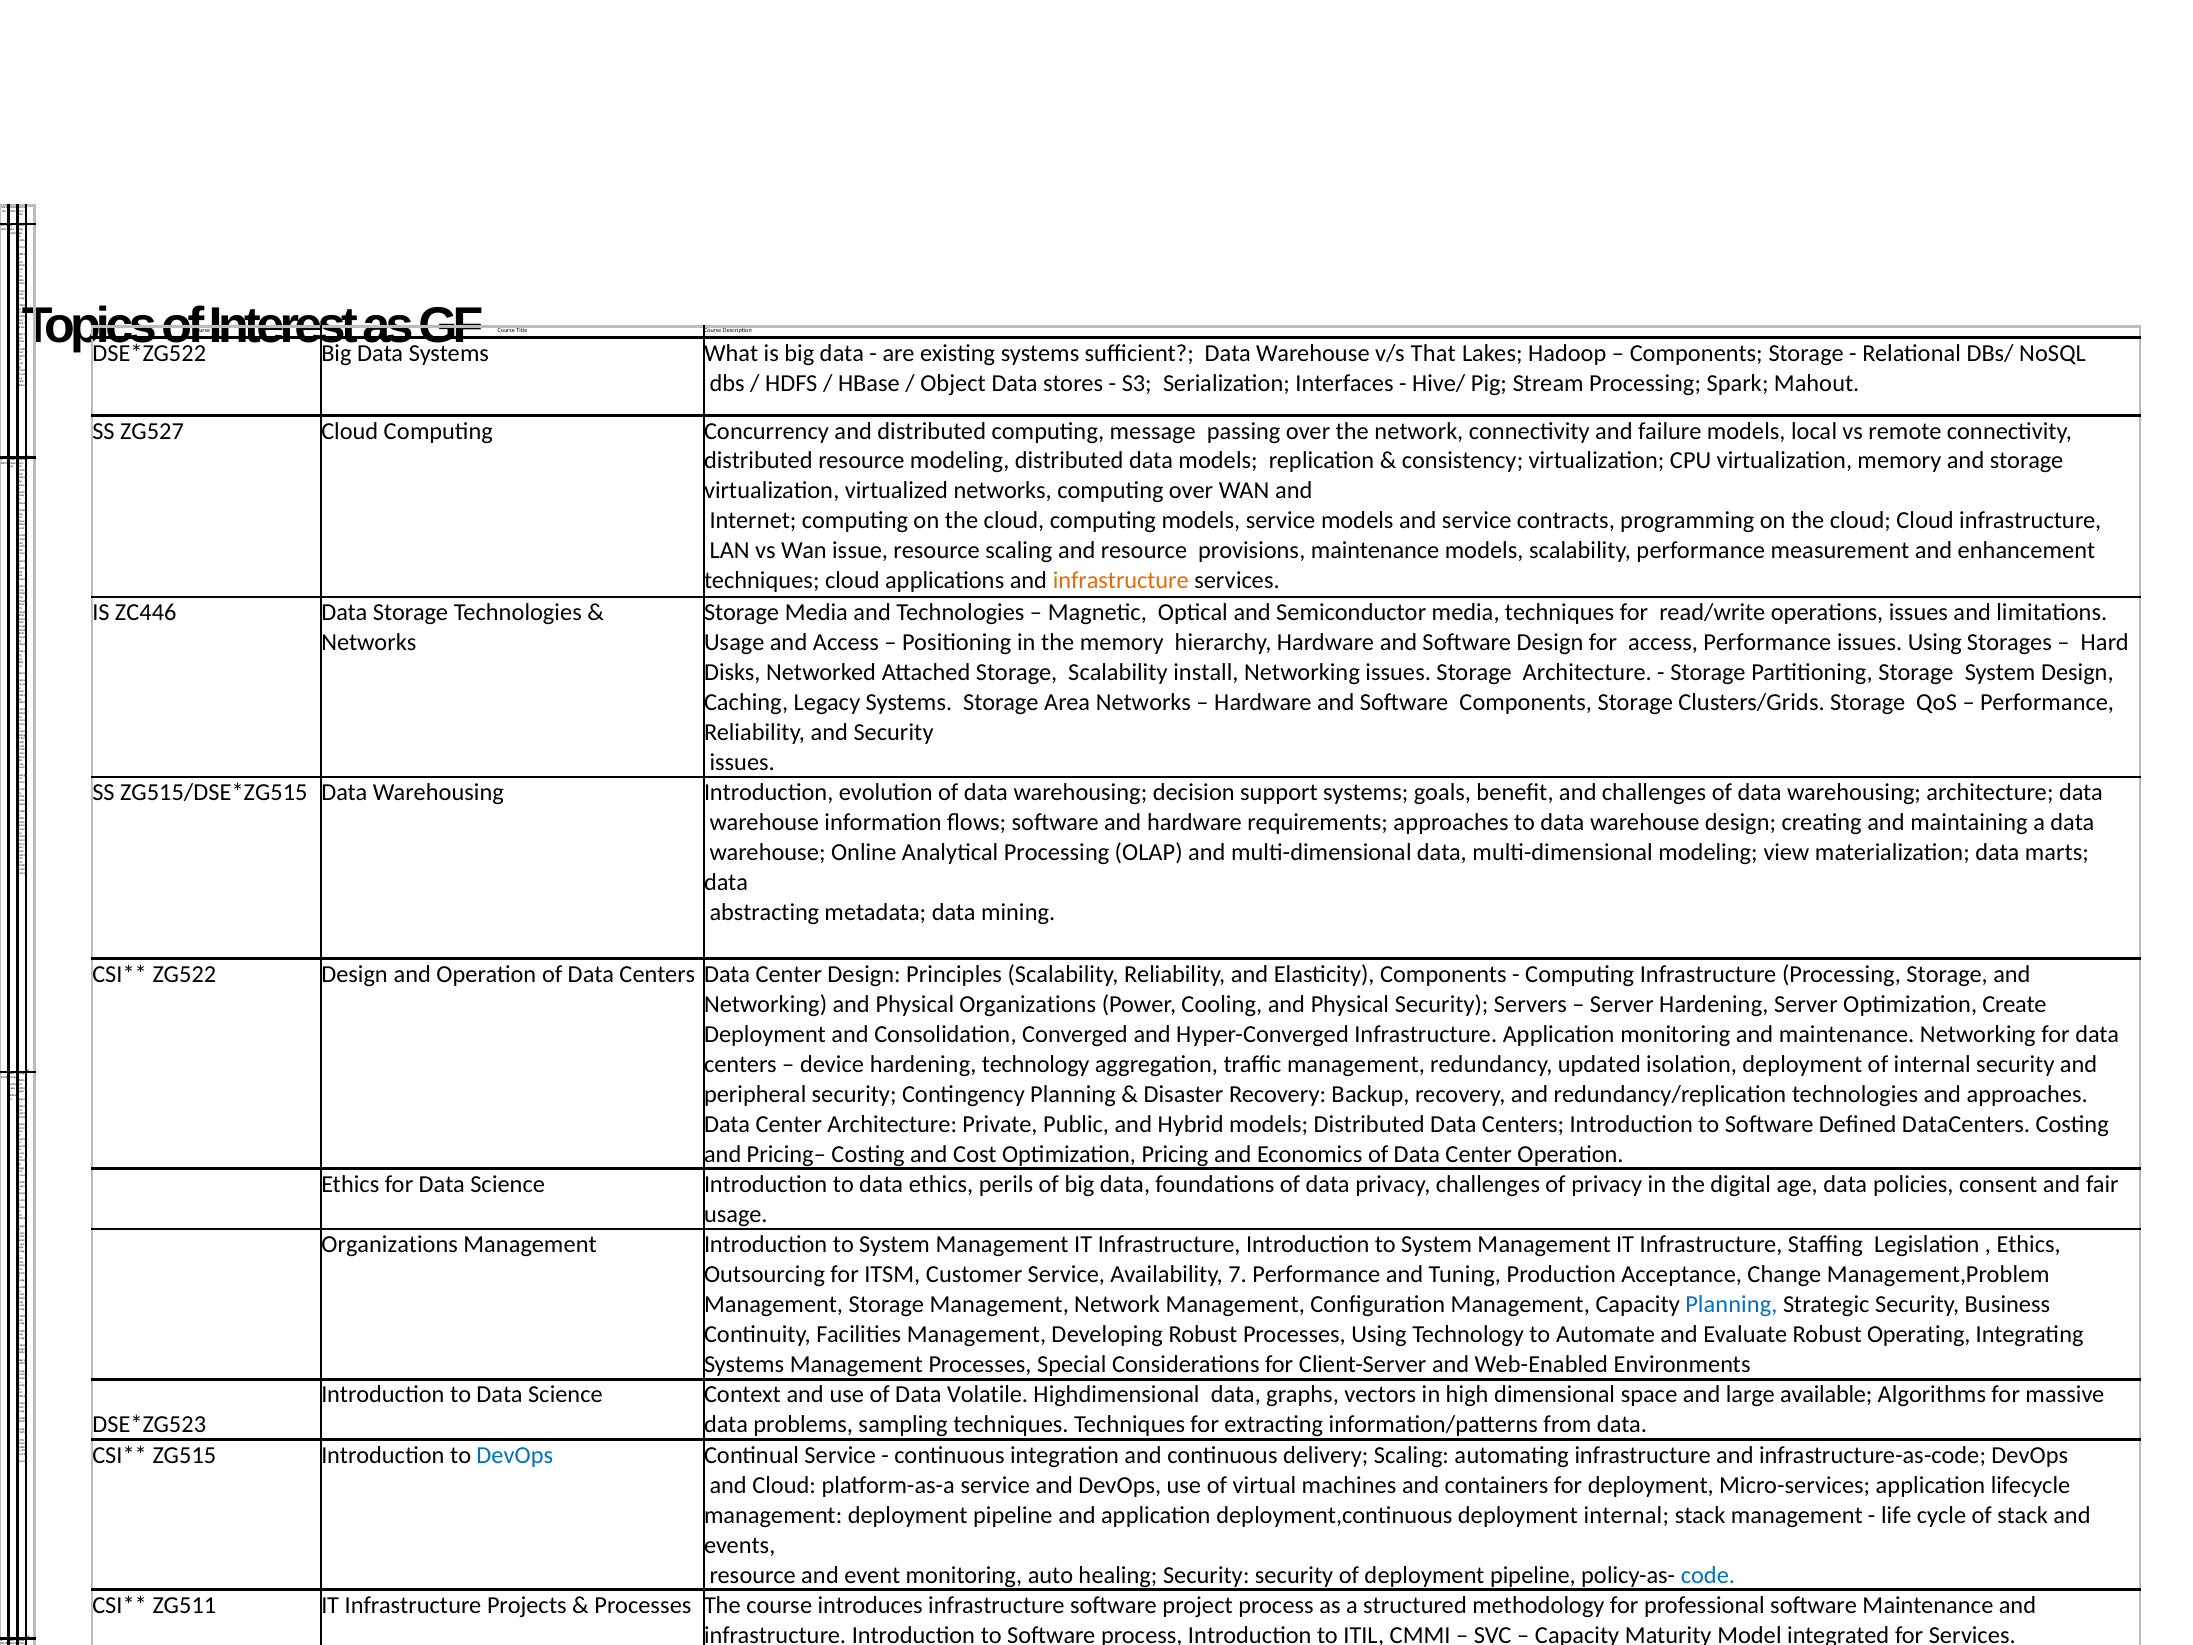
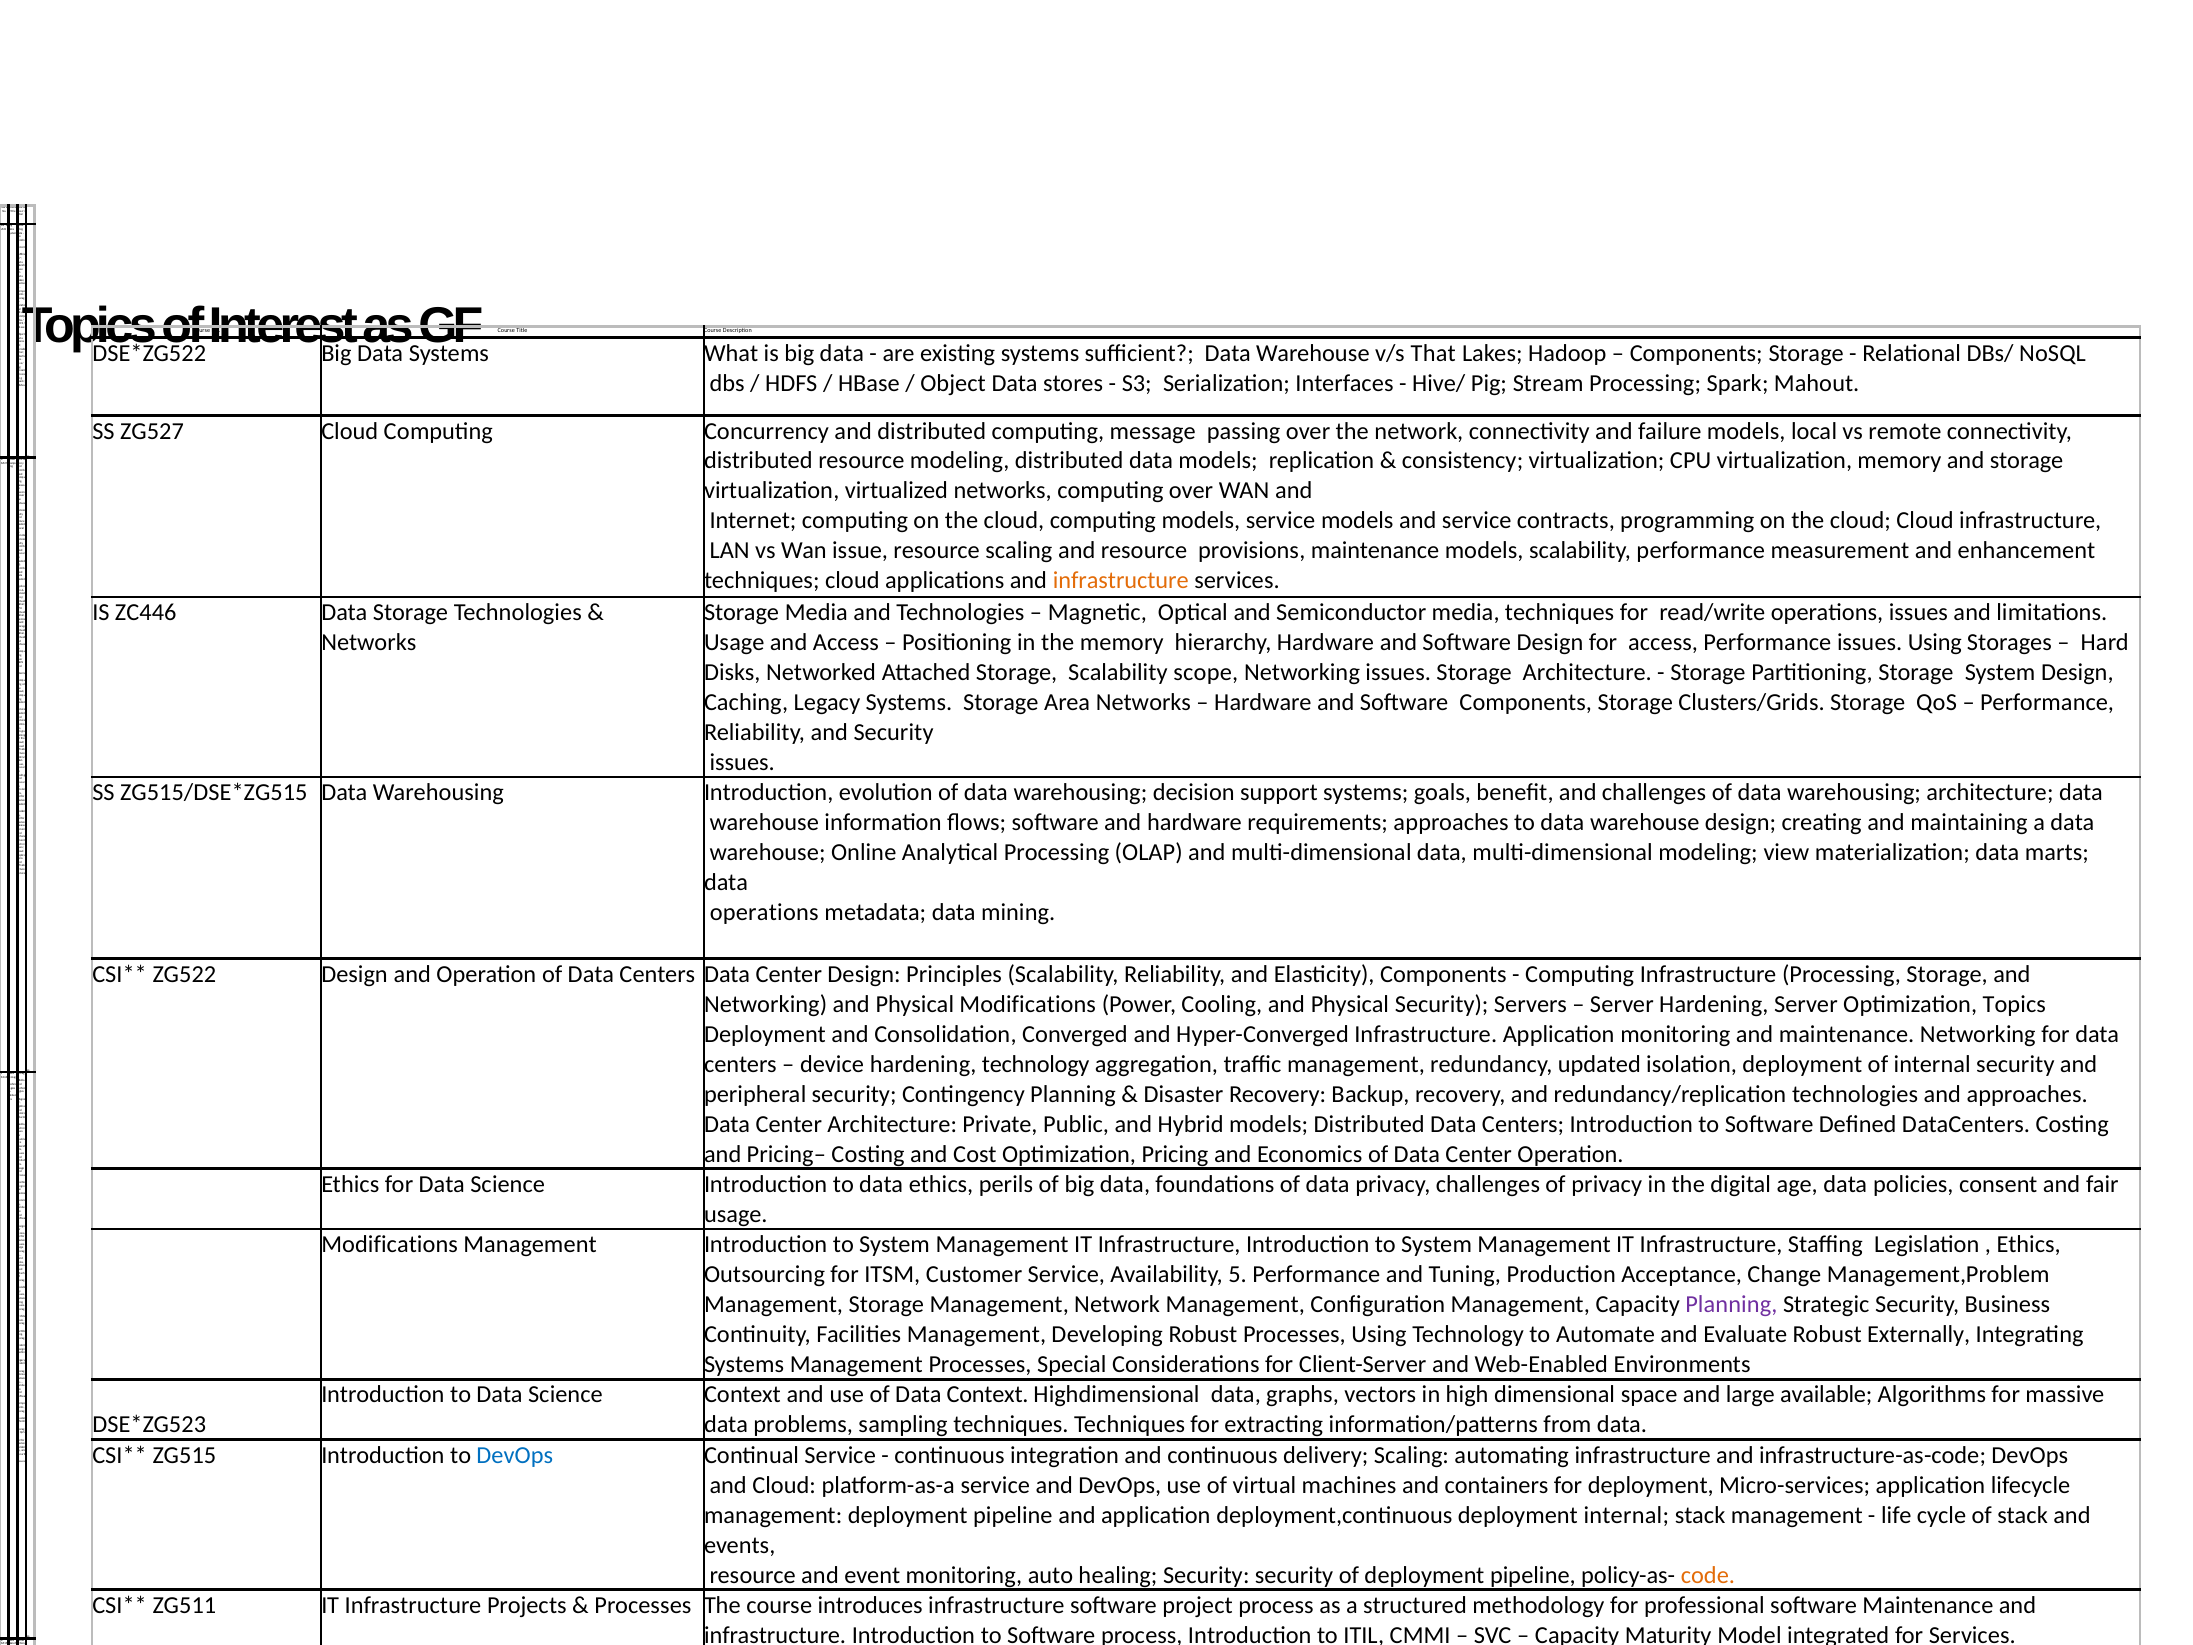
install: install -> scope (1206, 672)
abstracting: abstracting -> operations (764, 912)
Physical Organizations: Organizations -> Modifications (1028, 1004)
Optimization Create: Create -> Topics (2014, 1004)
Organizations: Organizations -> Modifications (390, 1244)
7: 7 -> 5 (1238, 1274)
Planning colour: blue -> purple (1731, 1304)
Operating: Operating -> Externally (1919, 1334)
Data Volatile: Volatile -> Context (988, 1395)
code colour: blue -> orange (1708, 1575)
